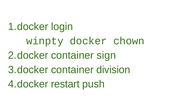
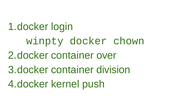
sign: sign -> over (106, 55)
restart: restart -> kernel (65, 84)
